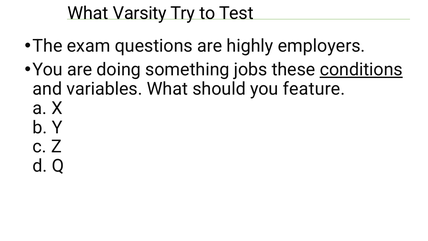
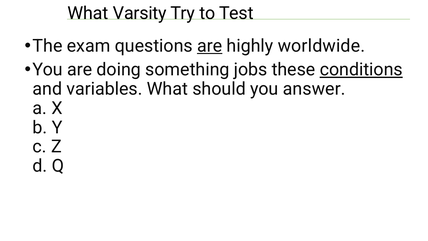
are underline: none -> present (210, 46)
employers: employers -> worldwide (321, 46)
feature: feature -> answer (314, 89)
